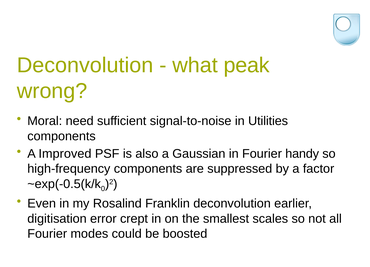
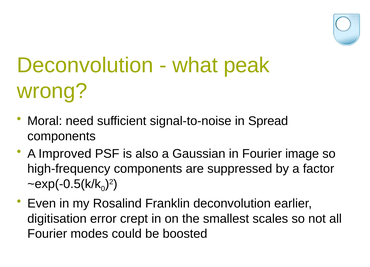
Utilities: Utilities -> Spread (268, 121)
handy: handy -> image (302, 154)
